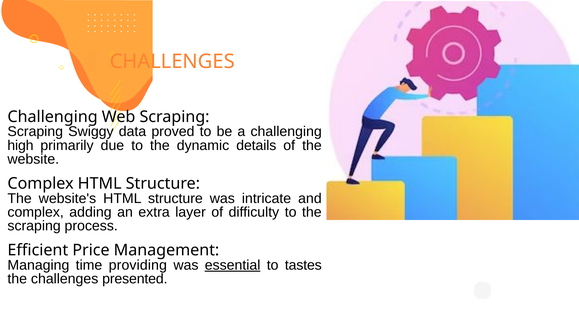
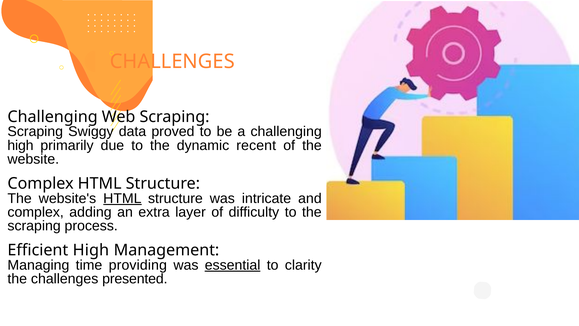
details: details -> recent (256, 145)
HTML underline: none -> present (122, 198)
Efficient Price: Price -> High (91, 250)
tastes: tastes -> clarity (303, 265)
